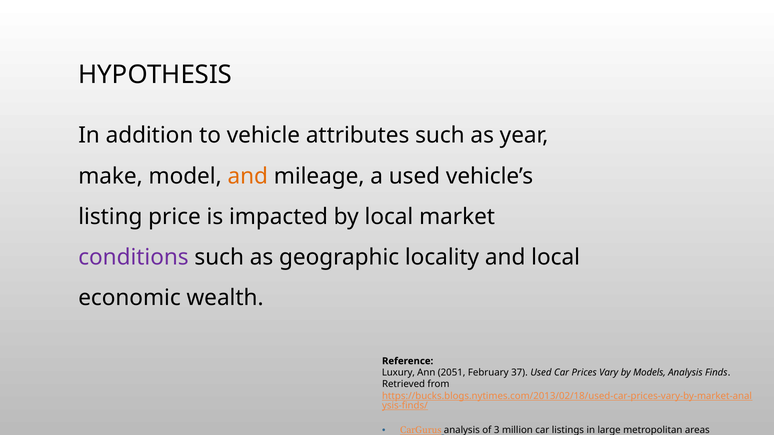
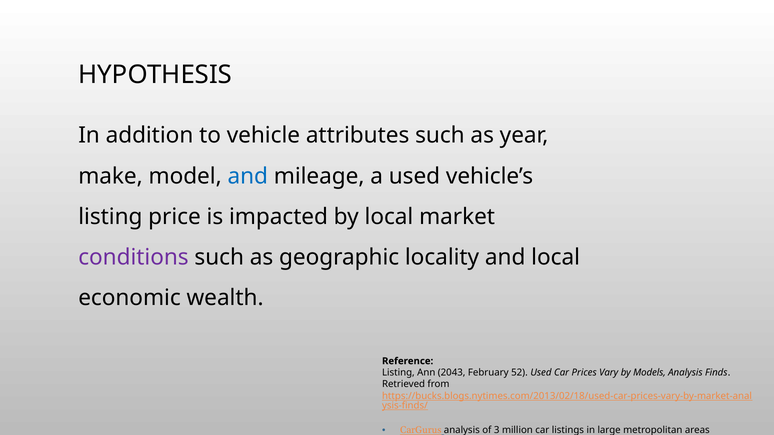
and colour: orange -> blue (248, 176)
Luxury: Luxury -> Listing (398, 373)
2051: 2051 -> 2043 (452, 373)
37: 37 -> 52 (519, 373)
